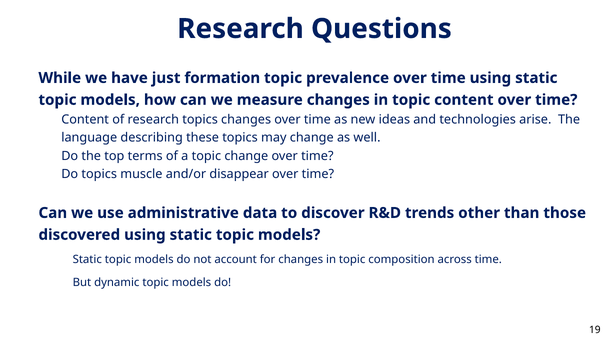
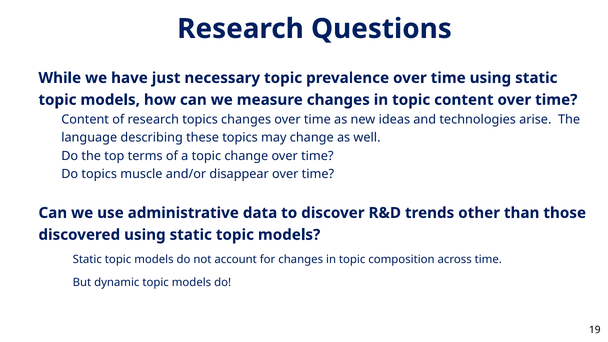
formation: formation -> necessary (222, 78)
